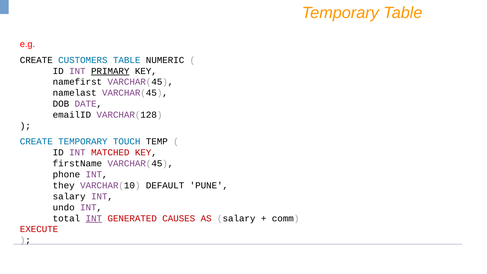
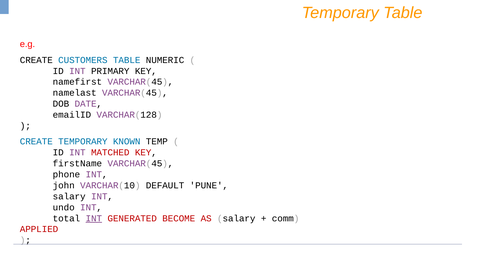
PRIMARY underline: present -> none (110, 71)
TOUCH: TOUCH -> KNOWN (127, 142)
they: they -> john (64, 185)
CAUSES: CAUSES -> BECOME (179, 218)
EXECUTE: EXECUTE -> APPLIED (39, 229)
